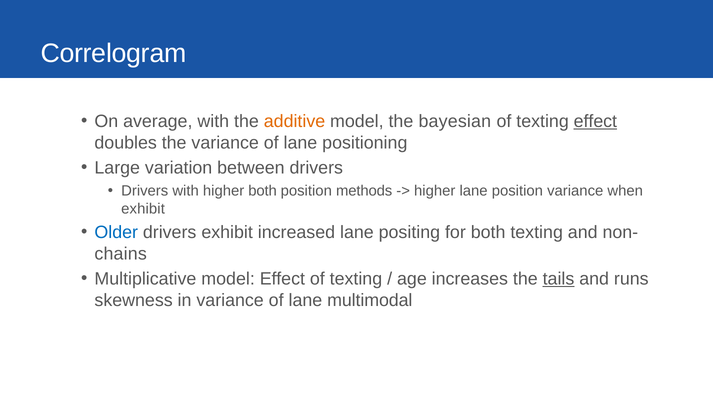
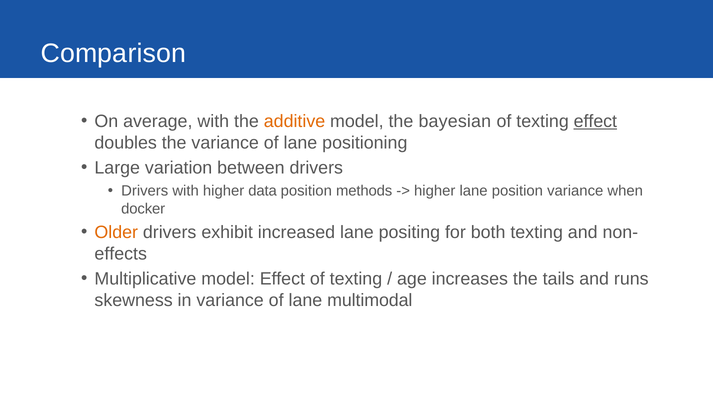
Correlogram: Correlogram -> Comparison (113, 53)
higher both: both -> data (263, 191)
exhibit: exhibit -> docker (143, 209)
Older colour: blue -> orange (116, 232)
chains: chains -> effects (121, 254)
tails underline: present -> none (559, 279)
